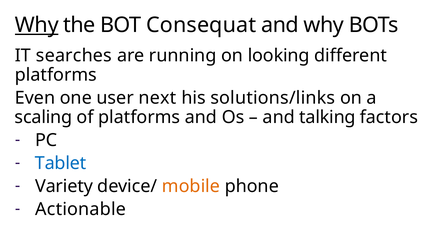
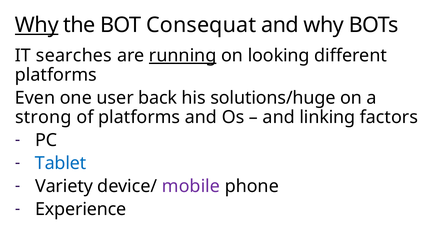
running underline: none -> present (183, 56)
next: next -> back (158, 98)
solutions/links: solutions/links -> solutions/huge (273, 98)
scaling: scaling -> strong (43, 118)
talking: talking -> linking (327, 118)
mobile colour: orange -> purple (191, 187)
Actionable: Actionable -> Experience (81, 210)
